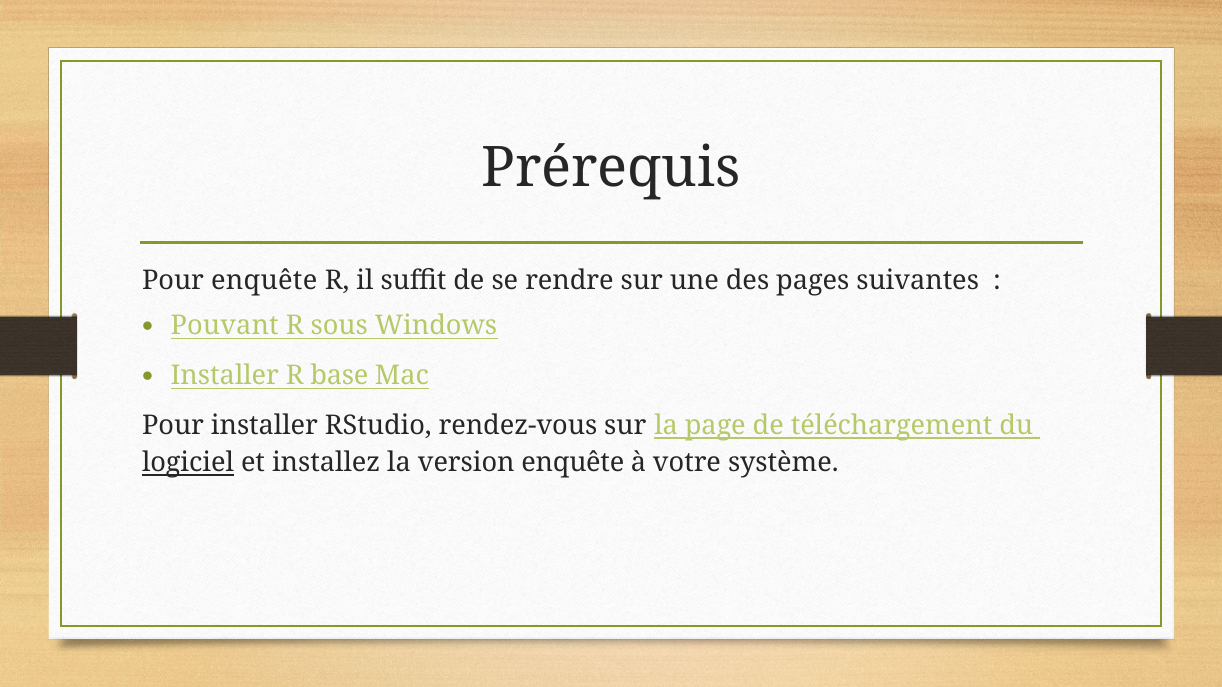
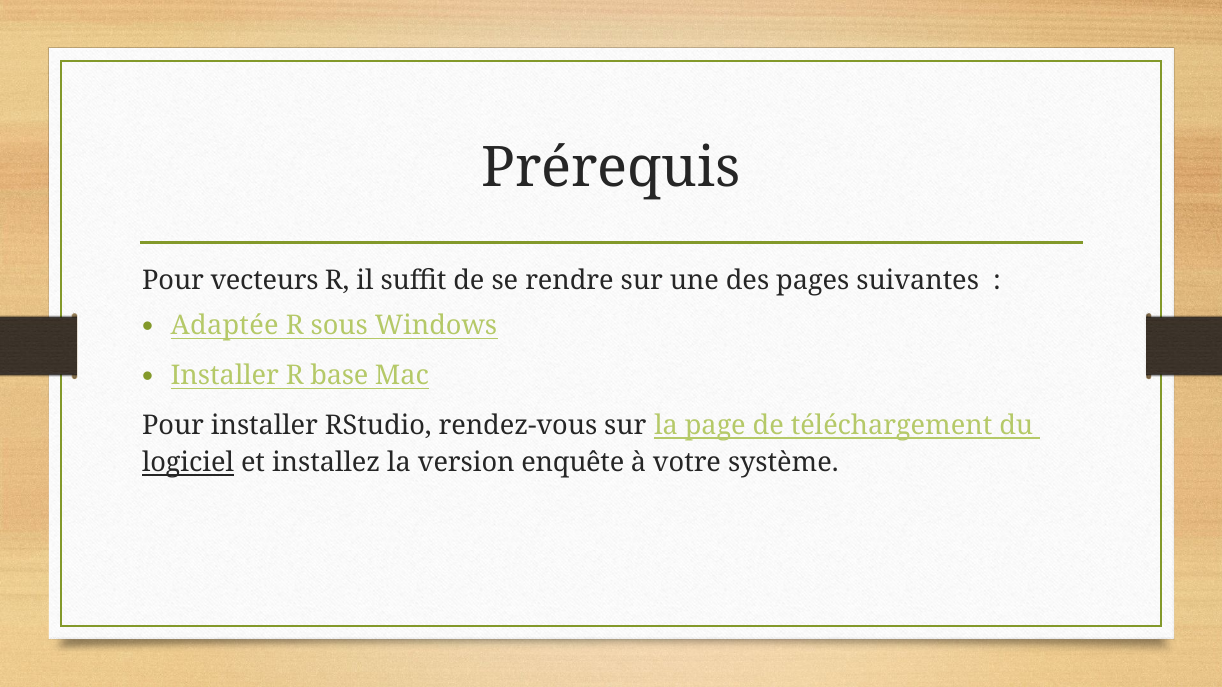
Pour enquête: enquête -> vecteurs (265, 281)
Pouvant: Pouvant -> Adaptée (225, 326)
